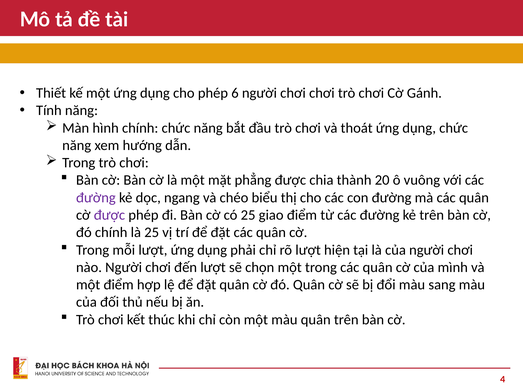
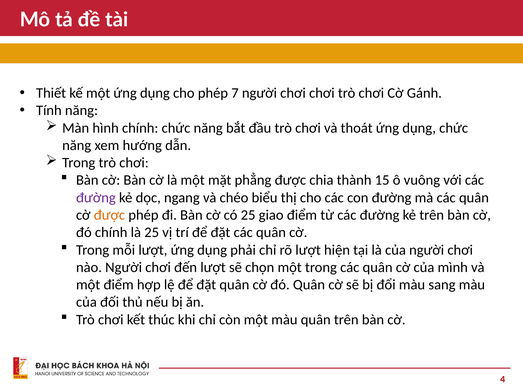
6: 6 -> 7 (235, 93)
20: 20 -> 15 (382, 180)
được colour: purple -> orange (109, 215)
